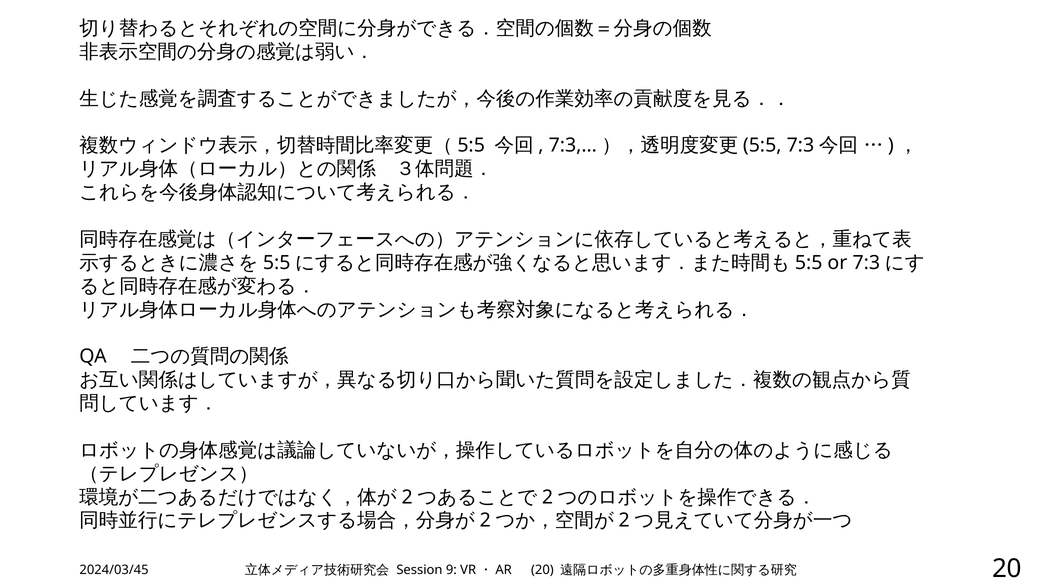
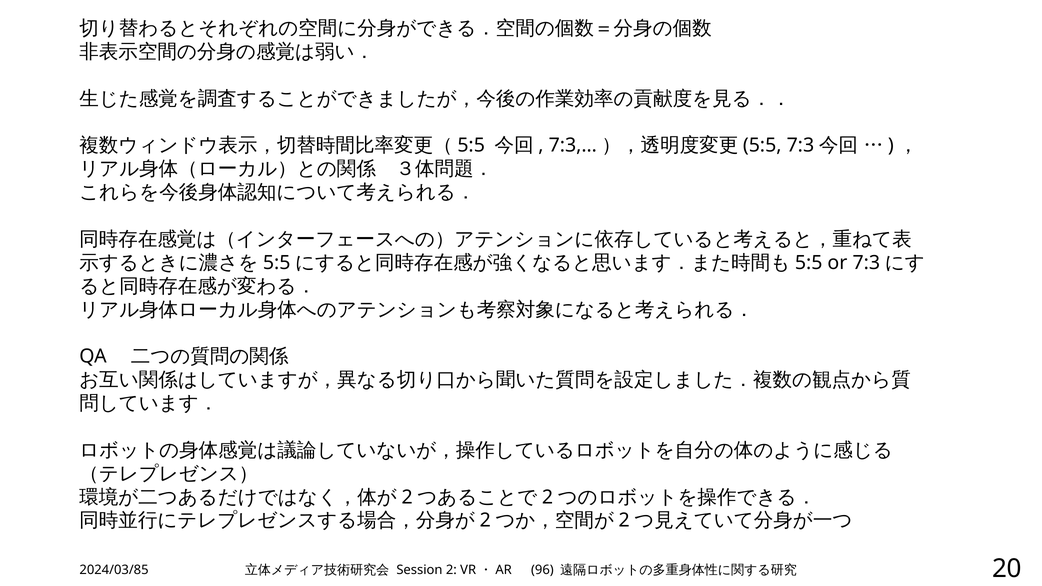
2024/03/45: 2024/03/45 -> 2024/03/85 (114, 570)
9: 9 -> 2 (451, 570)
20: 20 -> 96 (542, 570)
